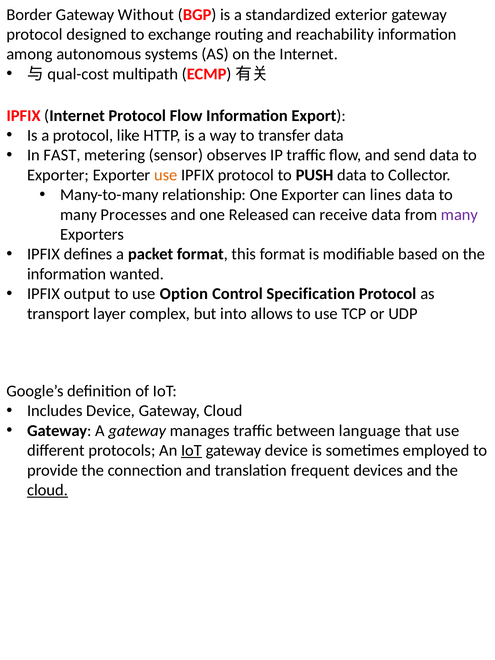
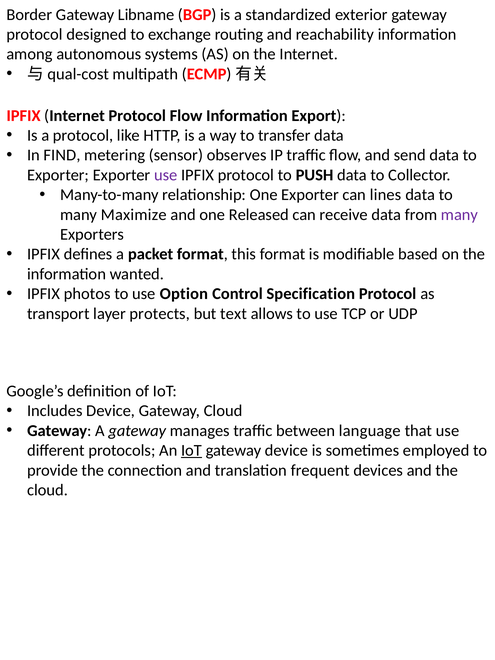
Without: Without -> Libname (146, 15)
FAST: FAST -> FIND (62, 155)
use colour: orange -> purple (166, 175)
Processes: Processes -> Maximize (134, 215)
output: output -> photos (87, 294)
complex: complex -> protects (160, 314)
into: into -> text (234, 314)
cloud underline: present -> none (48, 490)
